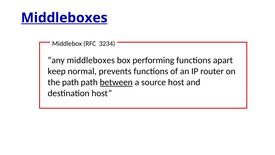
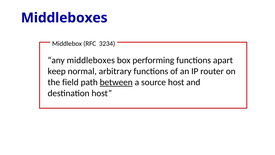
Middleboxes underline: present -> none (64, 18)
prevents: prevents -> arbitrary (115, 71)
the path: path -> field (70, 82)
